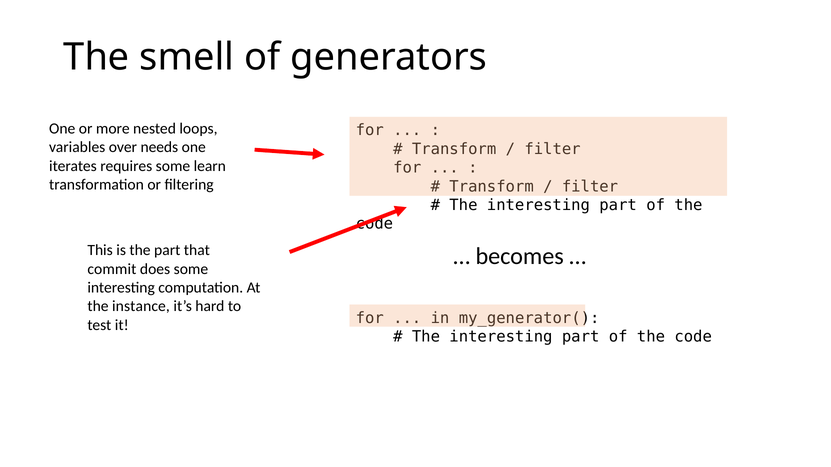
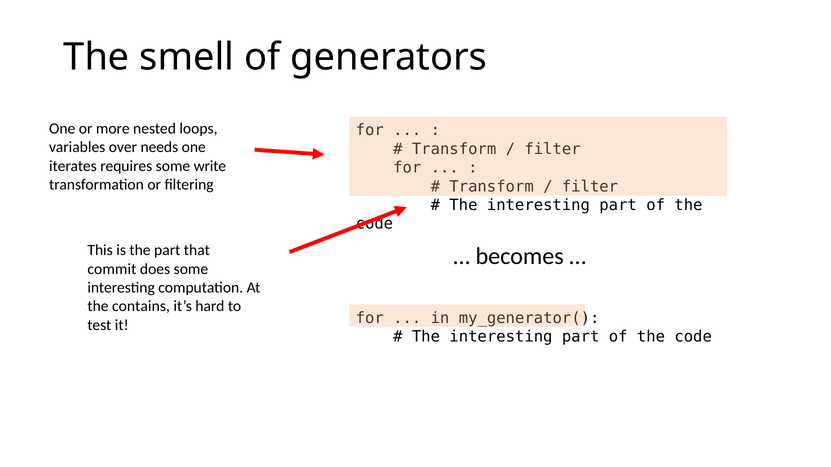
learn: learn -> write (210, 166)
instance: instance -> contains (141, 307)
